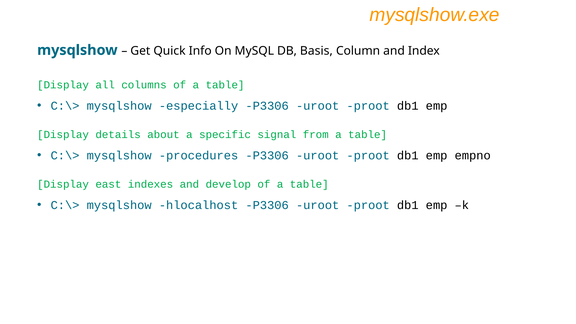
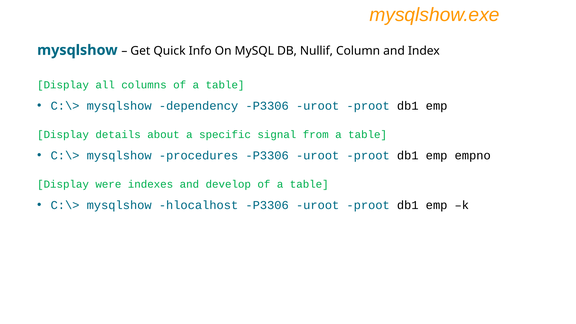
Basis: Basis -> Nullif (316, 51)
especially: especially -> dependency (199, 106)
east: east -> were (108, 184)
